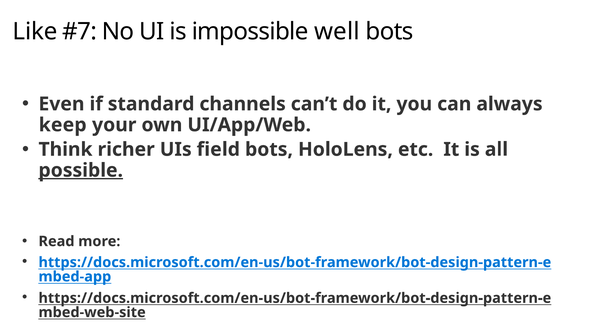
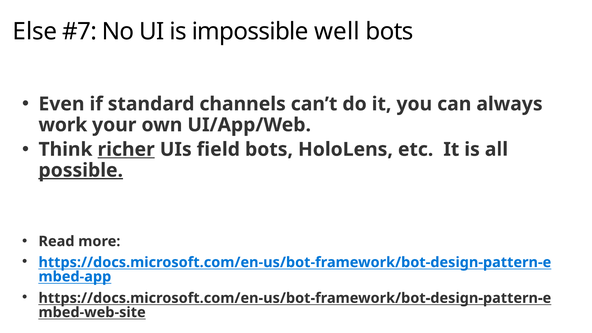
Like: Like -> Else (35, 31)
keep: keep -> work (63, 125)
richer underline: none -> present (126, 149)
